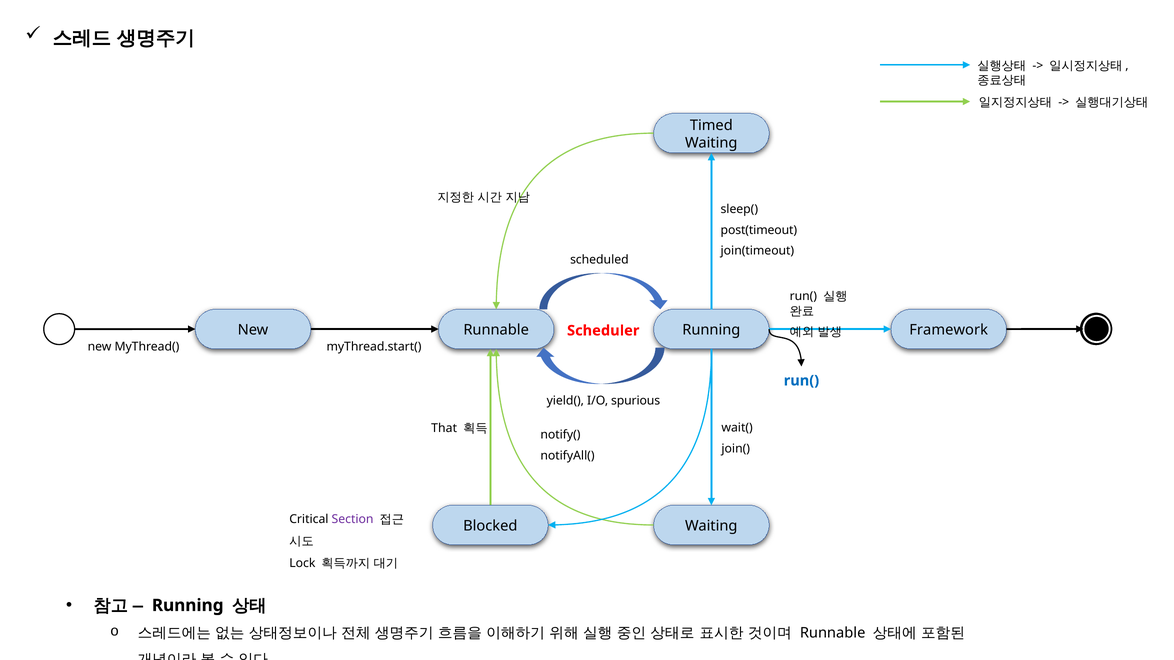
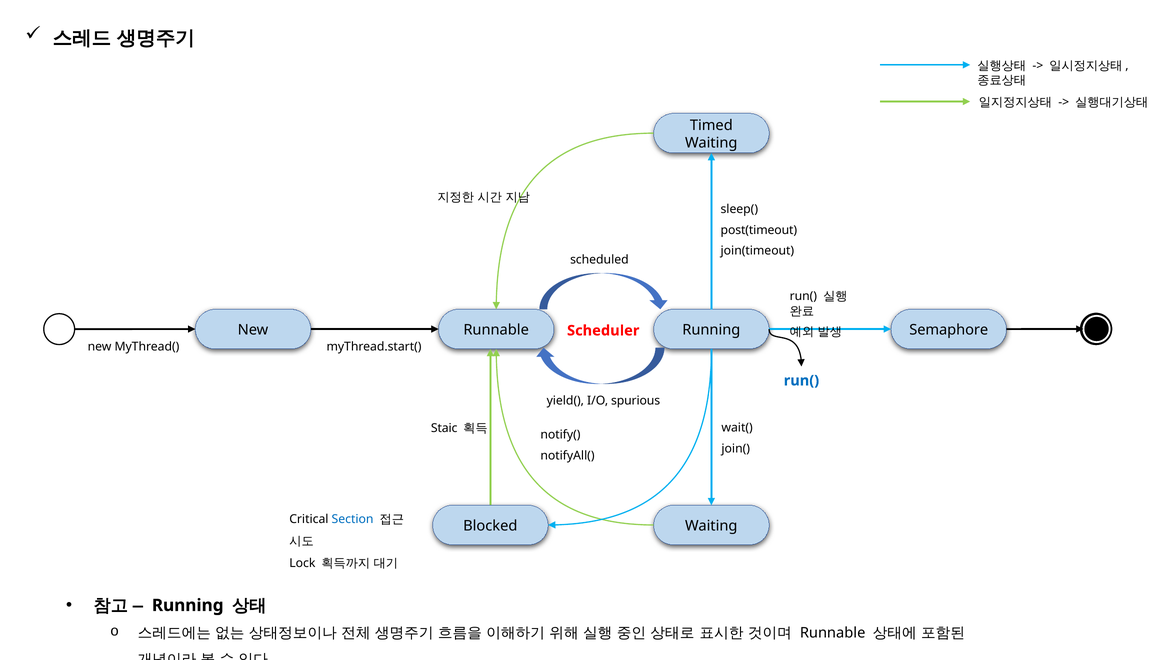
Framework: Framework -> Semaphore (949, 330)
That: That -> Staic (444, 428)
Section colour: purple -> blue (353, 519)
